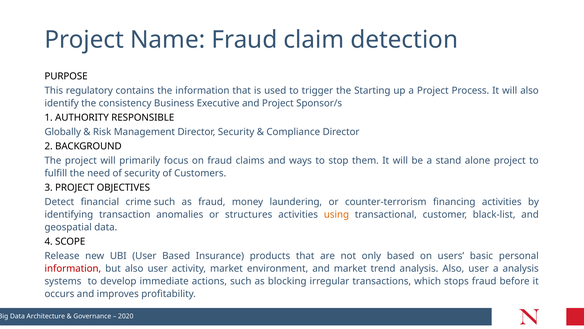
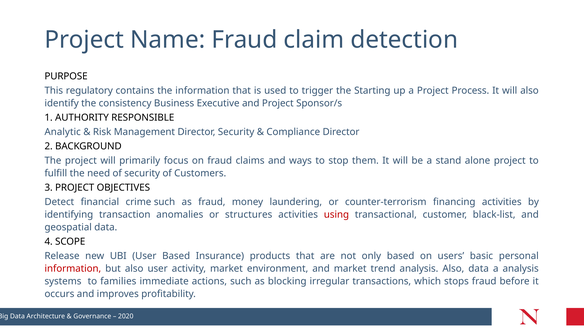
Globally: Globally -> Analytic (63, 132)
using colour: orange -> red (336, 214)
analysis Also user: user -> data (479, 268)
develop: develop -> families (118, 281)
